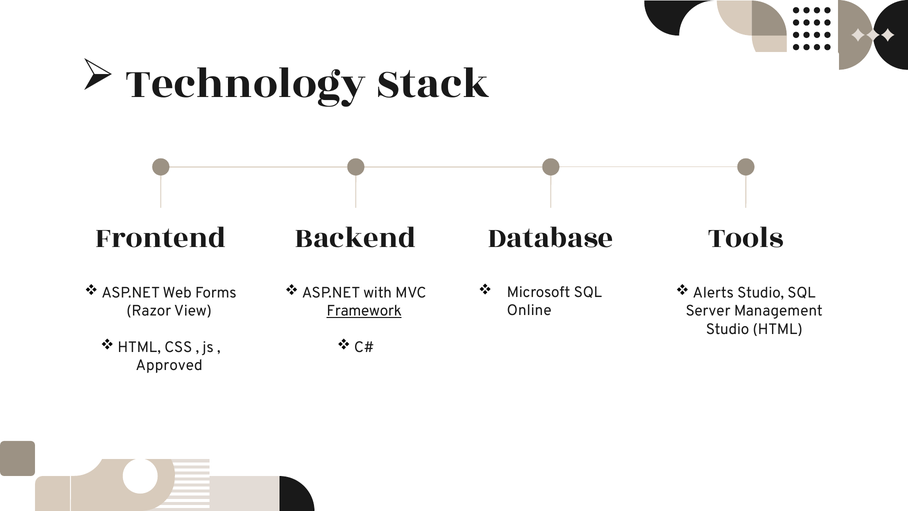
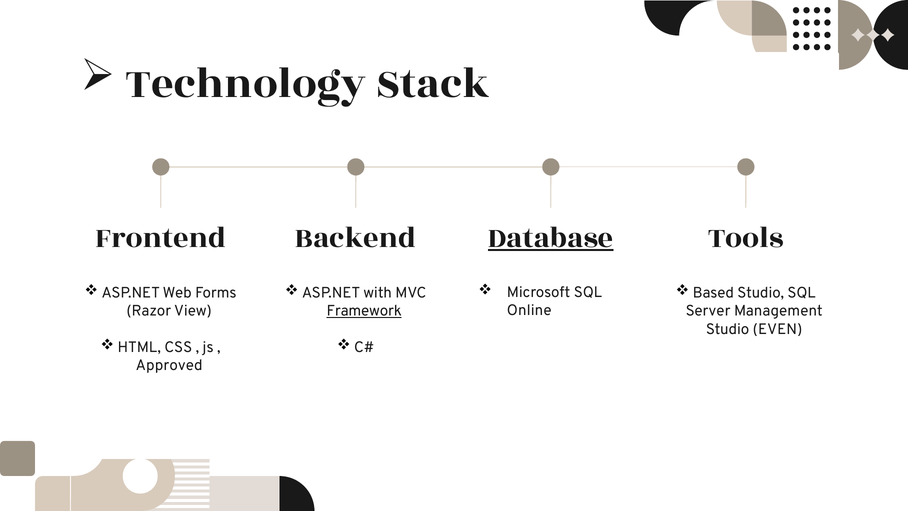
Database underline: none -> present (551, 237)
Alerts: Alerts -> Based (713, 293)
Studio HTML: HTML -> EVEN (778, 329)
